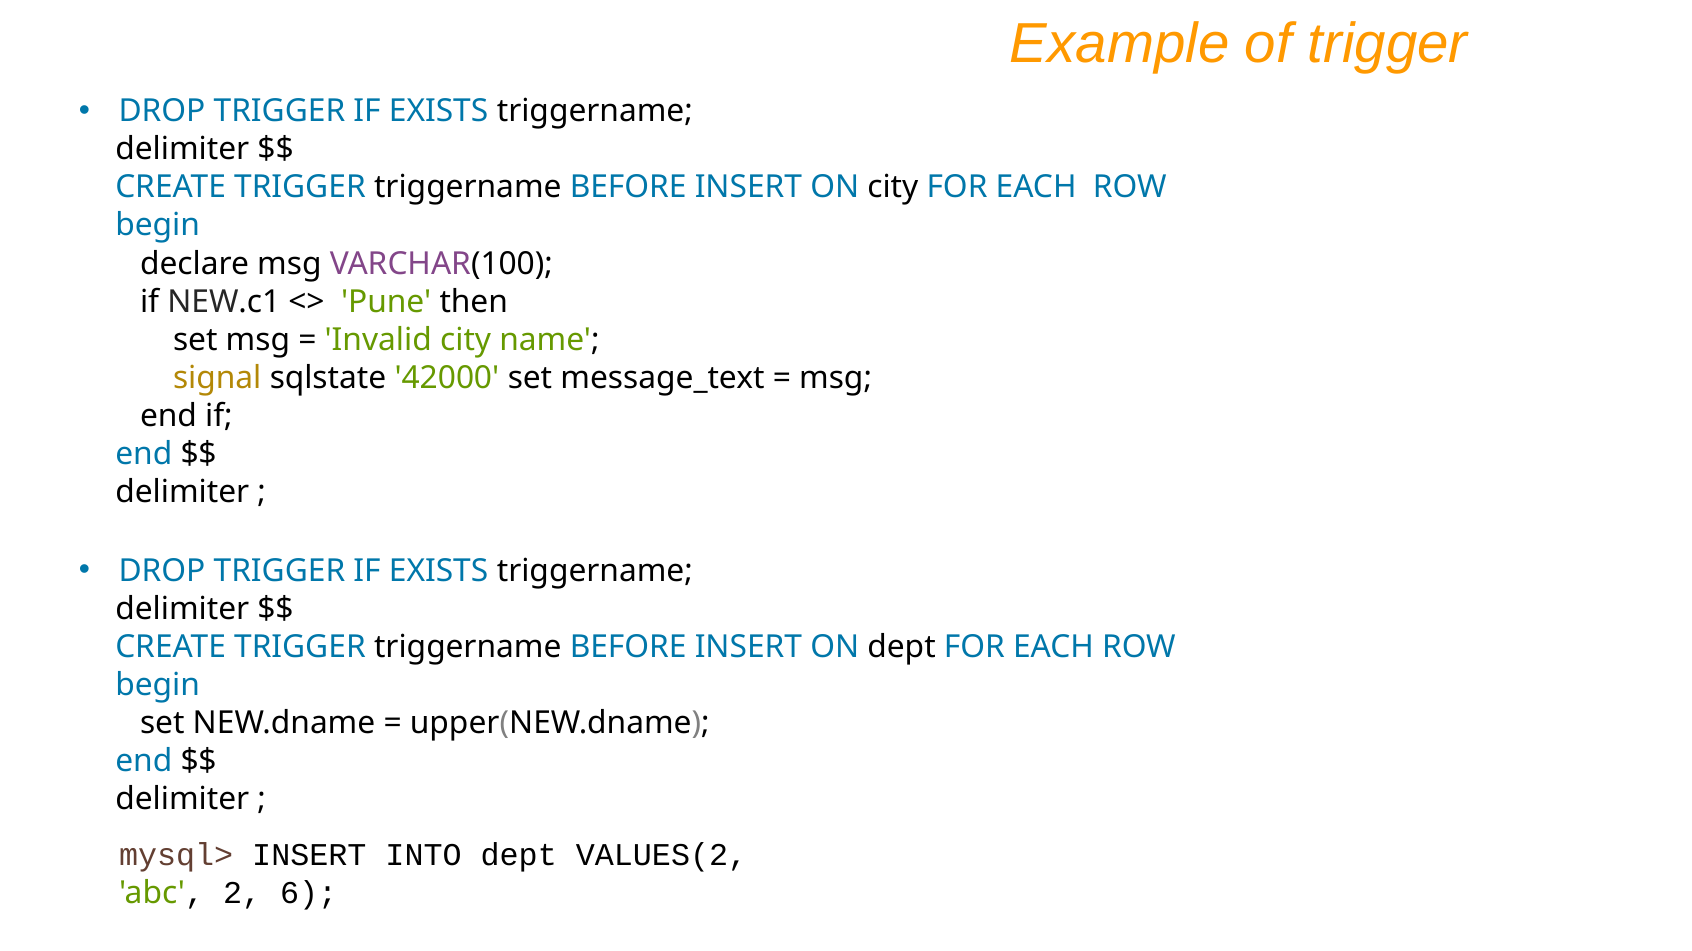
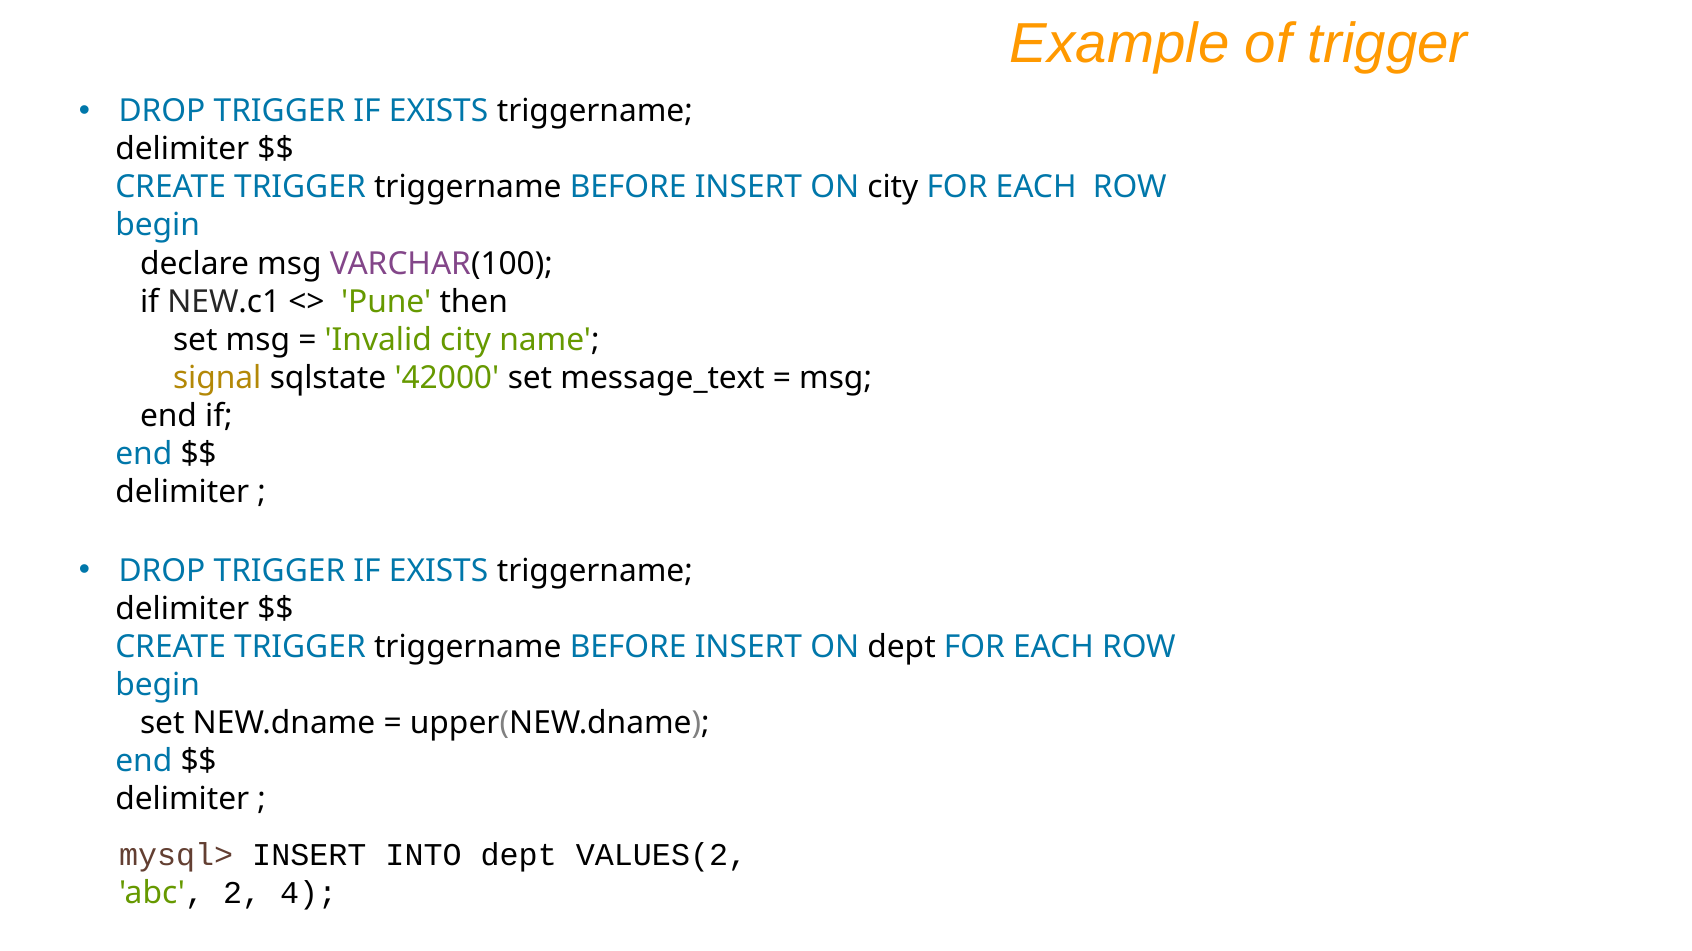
6: 6 -> 4 (309, 893)
